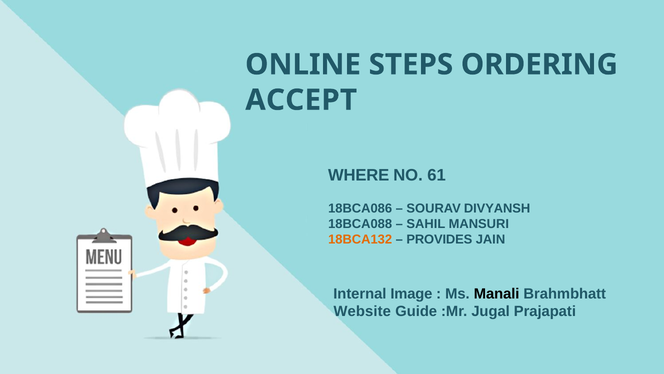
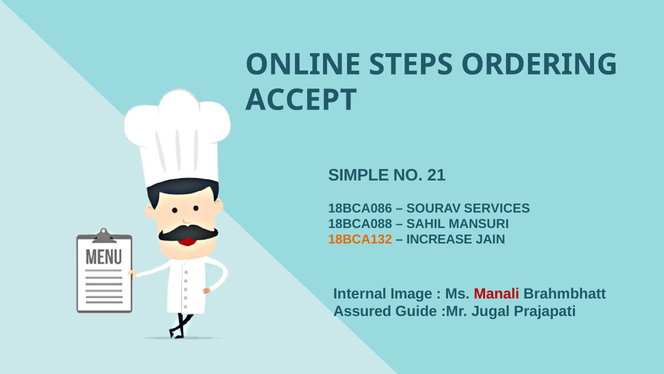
WHERE: WHERE -> SIMPLE (359, 175)
61: 61 -> 21 (437, 175)
DIVYANSH: DIVYANSH -> SERVICES (497, 208)
PROVIDES: PROVIDES -> INCREASE (439, 239)
Manali colour: black -> red (497, 293)
Website: Website -> Assured (362, 311)
